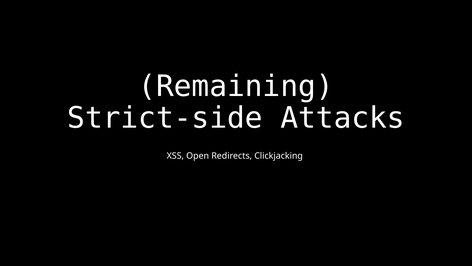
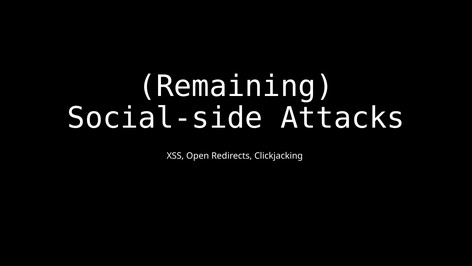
Strict-side: Strict-side -> Social-side (165, 118)
